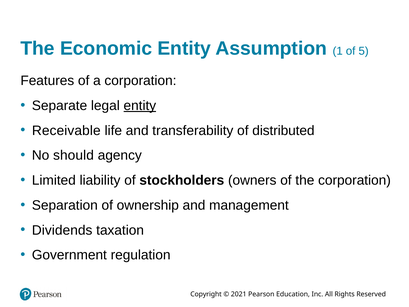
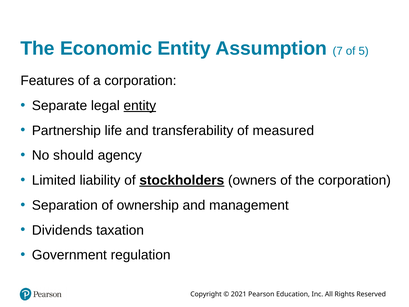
1: 1 -> 7 (338, 51)
Receivable: Receivable -> Partnership (66, 130)
distributed: distributed -> measured (283, 130)
stockholders underline: none -> present (182, 180)
